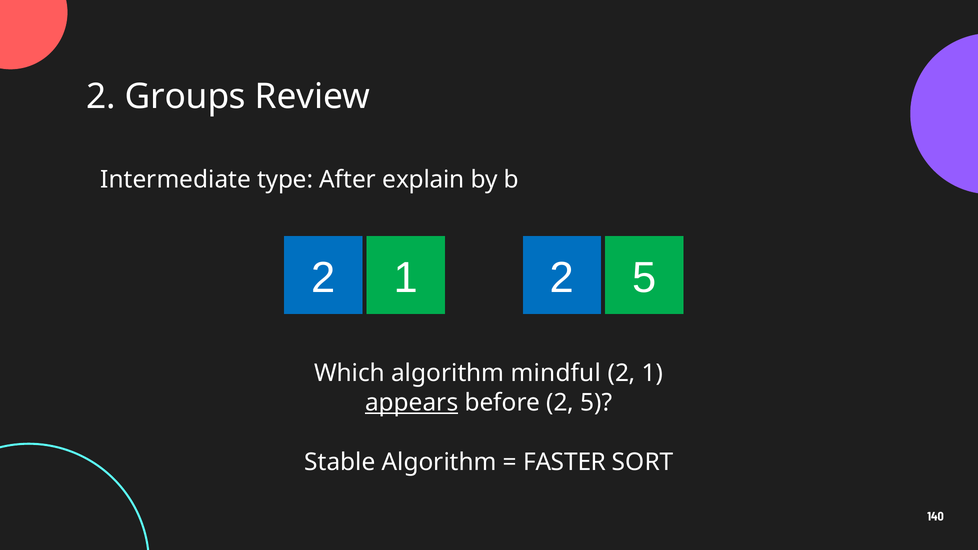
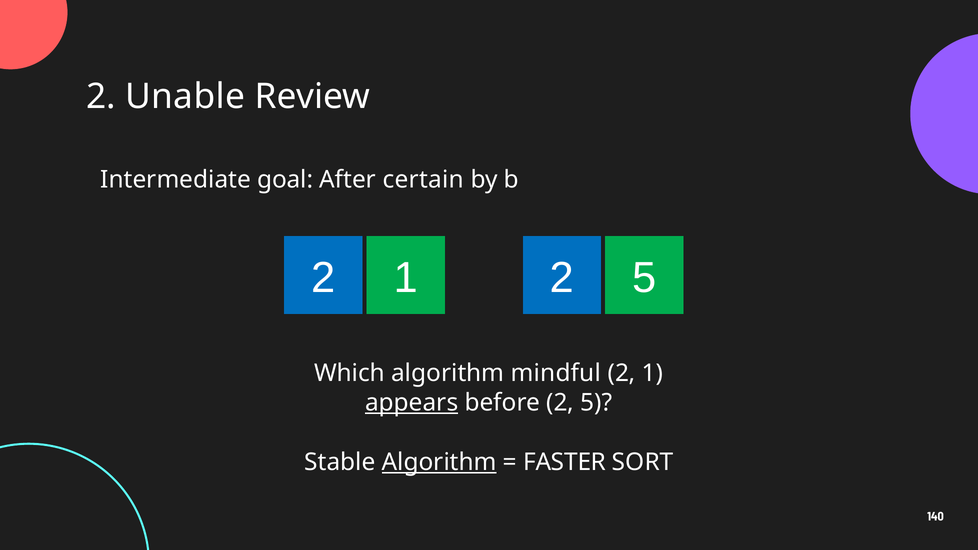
Groups: Groups -> Unable (185, 97)
type: type -> goal (285, 179)
explain: explain -> certain (423, 179)
Algorithm underline: none -> present (439, 462)
